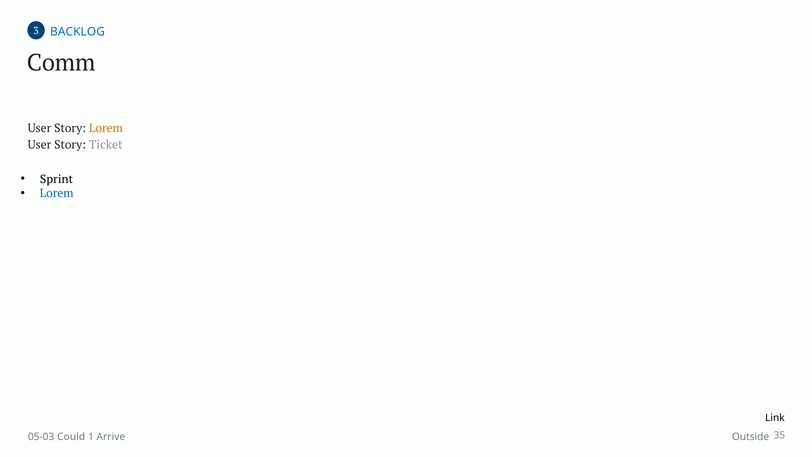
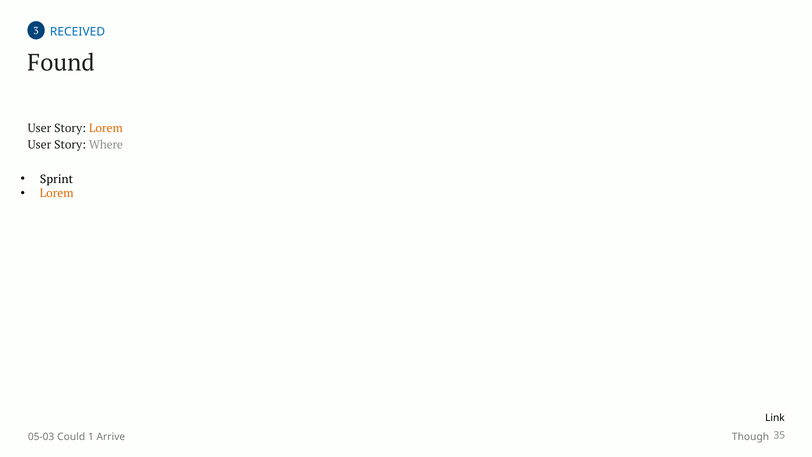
BACKLOG: BACKLOG -> RECEIVED (78, 32)
Comm: Comm -> Found (61, 63)
Ticket: Ticket -> Where (106, 145)
Lorem colour: blue -> orange (57, 193)
Outside: Outside -> Though (751, 437)
